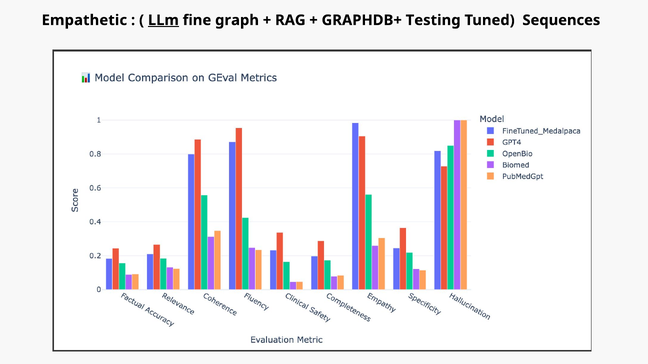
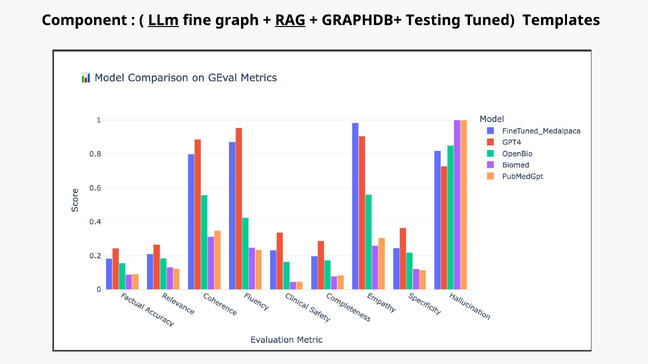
Empathetic: Empathetic -> Component (84, 20)
RAG underline: none -> present (290, 20)
Sequences: Sequences -> Templates (561, 20)
